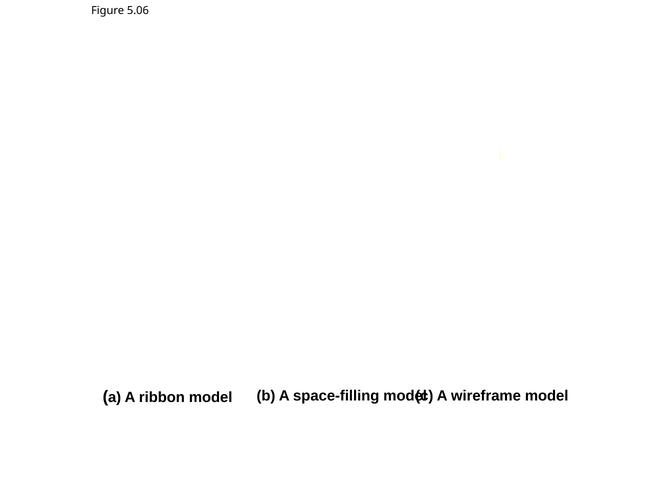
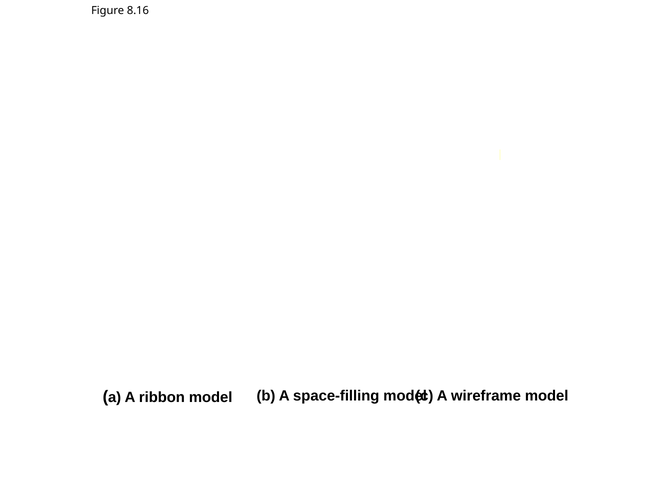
5.06: 5.06 -> 8.16 (138, 11)
